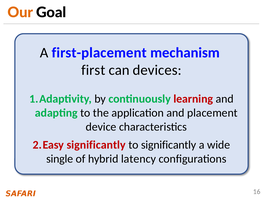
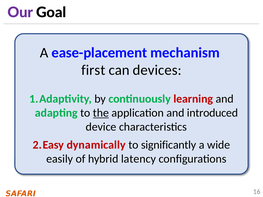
Our colour: orange -> purple (20, 12)
first-placement: first-placement -> ease-placement (99, 53)
the underline: none -> present (101, 113)
placement: placement -> introduced (212, 113)
significantly: significantly -> dynamically (96, 145)
single: single -> easily (60, 159)
